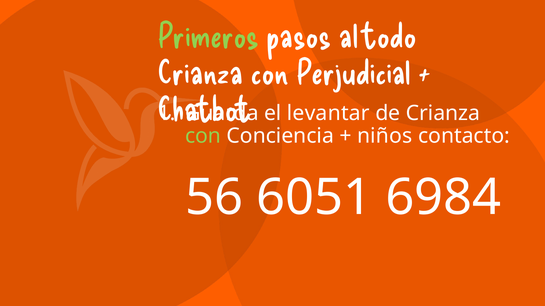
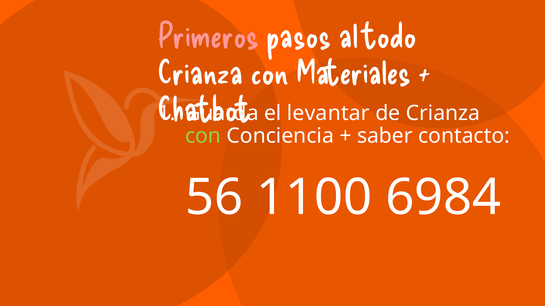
Primeros colour: light green -> pink (208, 37)
Perjudicial: Perjudicial -> Materiales (354, 73)
niños: niños -> saber (385, 136)
6051: 6051 -> 1100 (314, 198)
